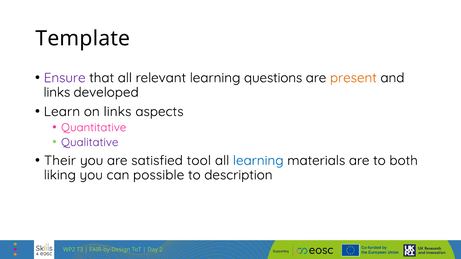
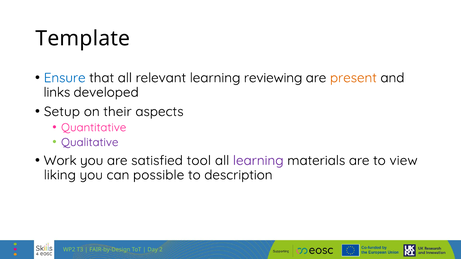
Ensure colour: purple -> blue (65, 78)
questions: questions -> reviewing (273, 78)
Learn: Learn -> Setup (62, 112)
on links: links -> their (117, 112)
Their: Their -> Work (60, 161)
learning colour: blue -> purple (258, 161)
both: both -> view (404, 161)
